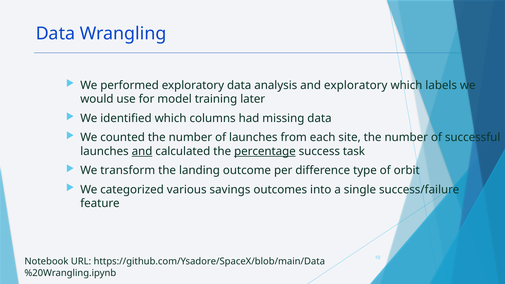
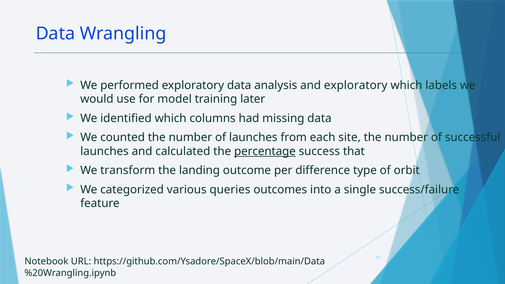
and underline: present -> none (142, 151)
task: task -> that (354, 151)
savings: savings -> queries (230, 190)
